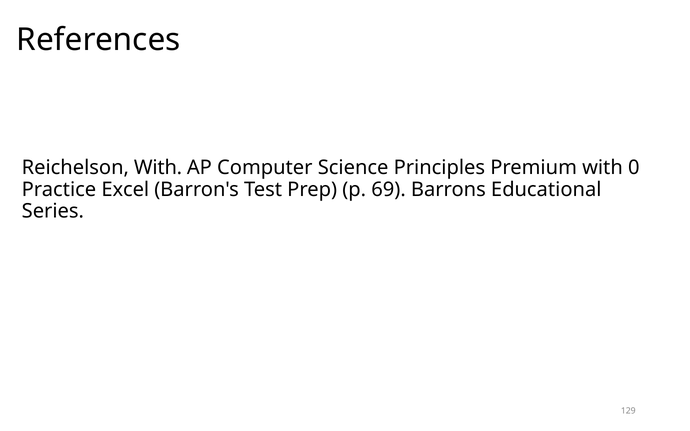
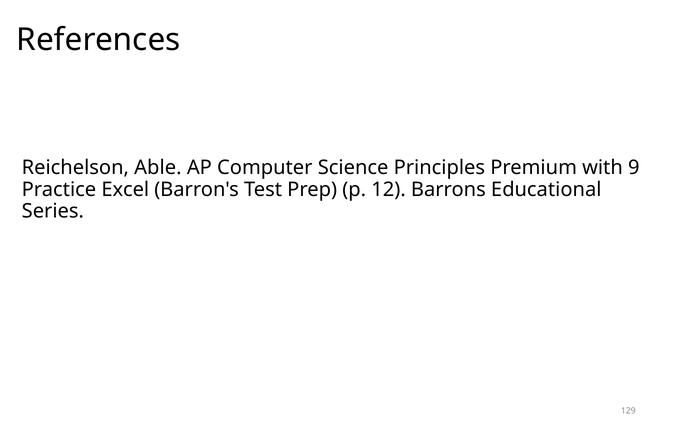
Reichelson With: With -> Able (158, 168)
0: 0 -> 9 (634, 168)
69: 69 -> 12 (389, 190)
